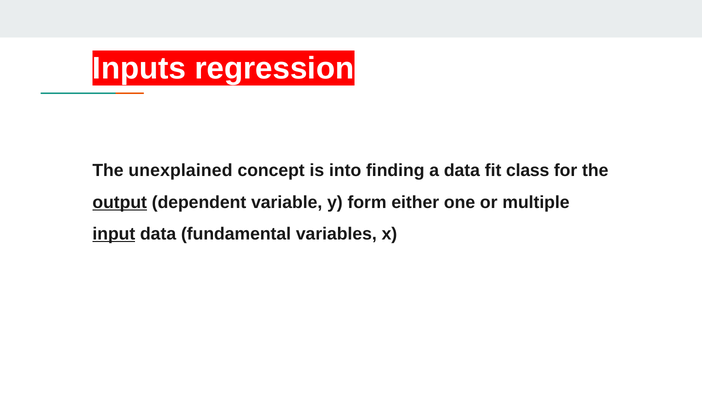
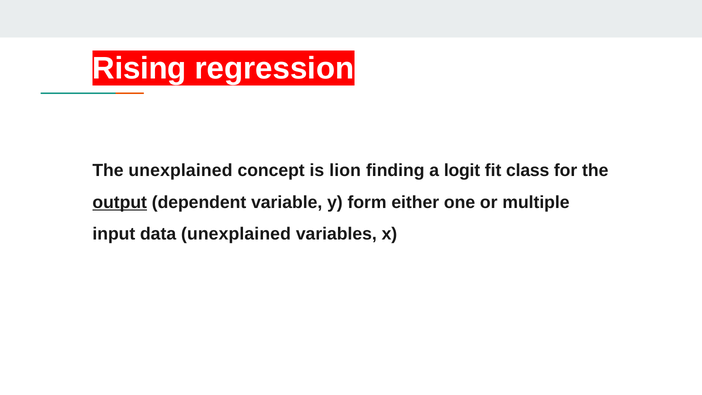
Inputs: Inputs -> Rising (139, 69)
into: into -> lion (345, 171)
a data: data -> logit (462, 171)
input underline: present -> none (114, 234)
data fundamental: fundamental -> unexplained (236, 234)
